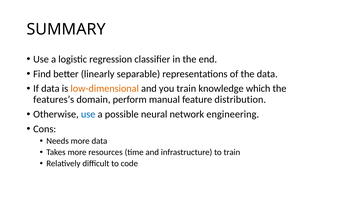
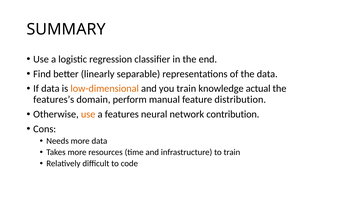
which: which -> actual (258, 89)
use colour: blue -> orange (88, 114)
possible: possible -> features (122, 114)
engineering: engineering -> contribution (233, 114)
